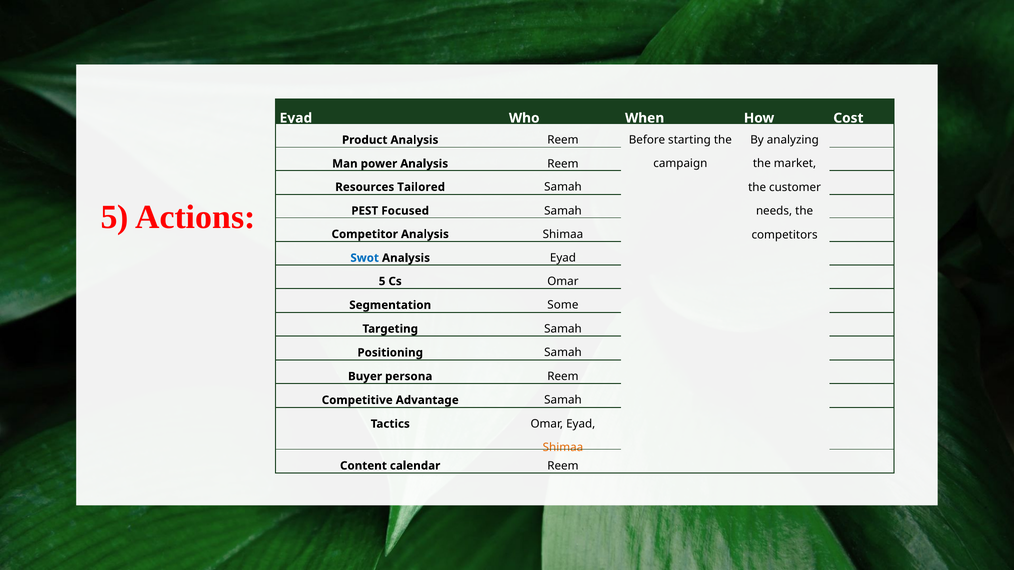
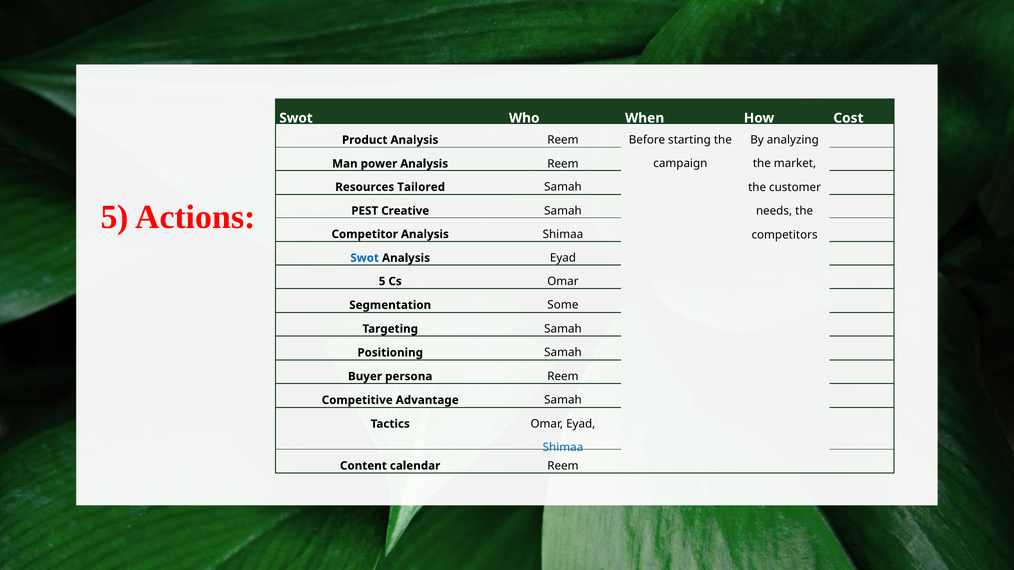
Eyad: Eyad -> Swot (296, 118)
Focused: Focused -> Creative (405, 211)
Shimaa colour: orange -> blue (563, 448)
